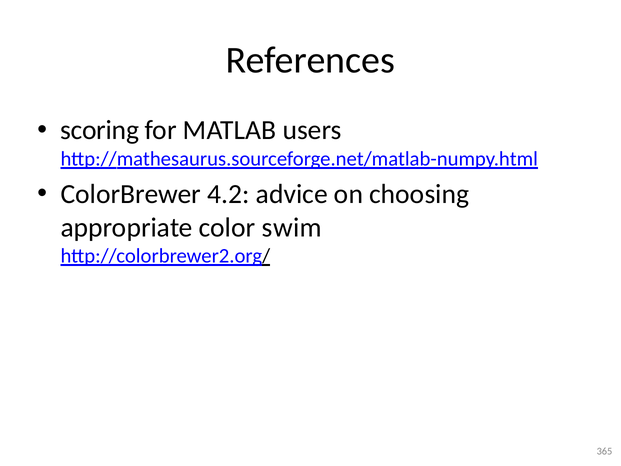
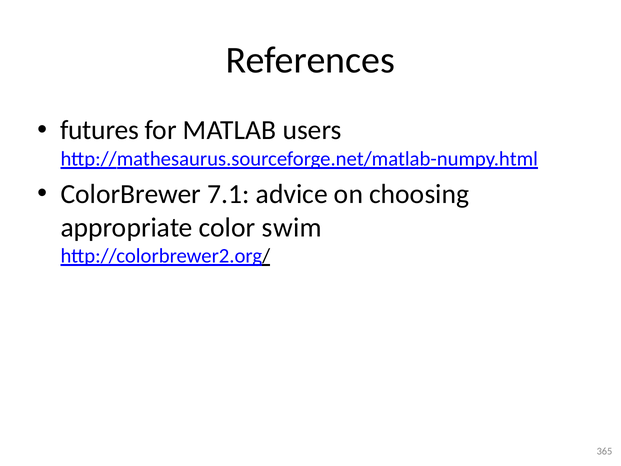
scoring: scoring -> futures (100, 130)
4.2: 4.2 -> 7.1 (228, 194)
